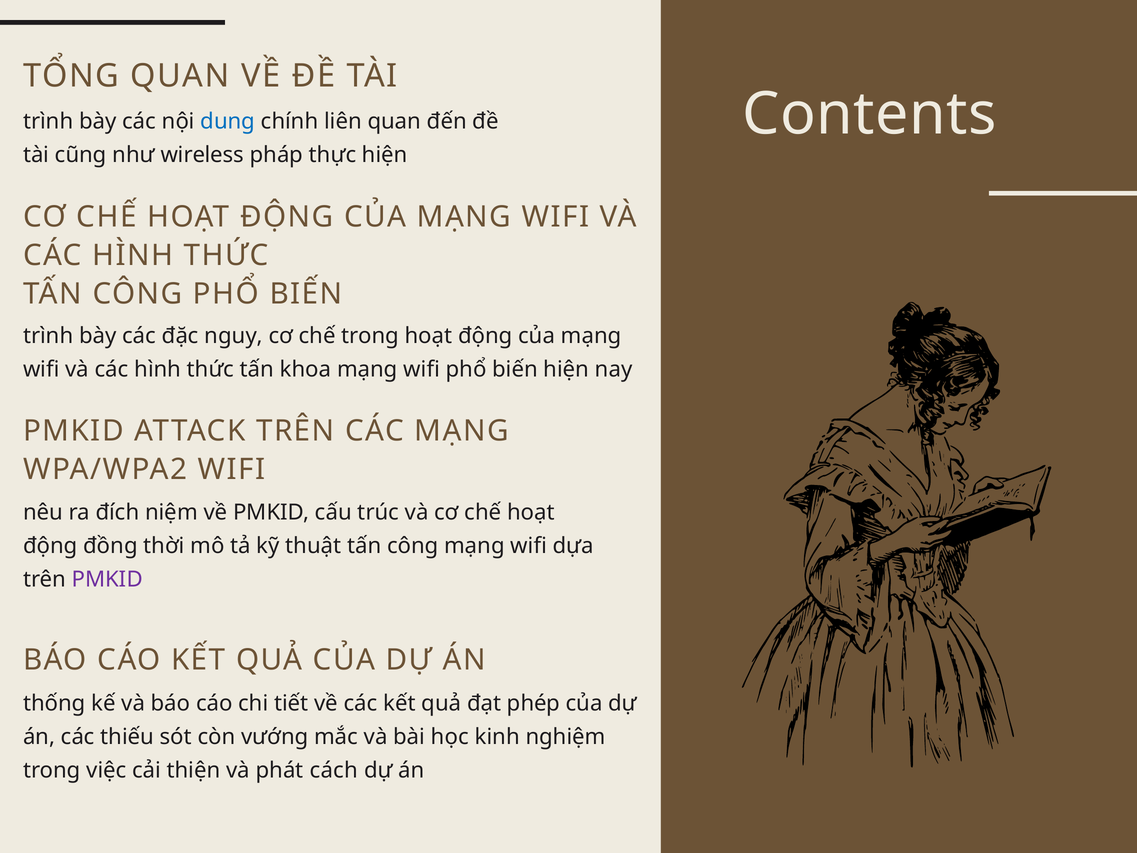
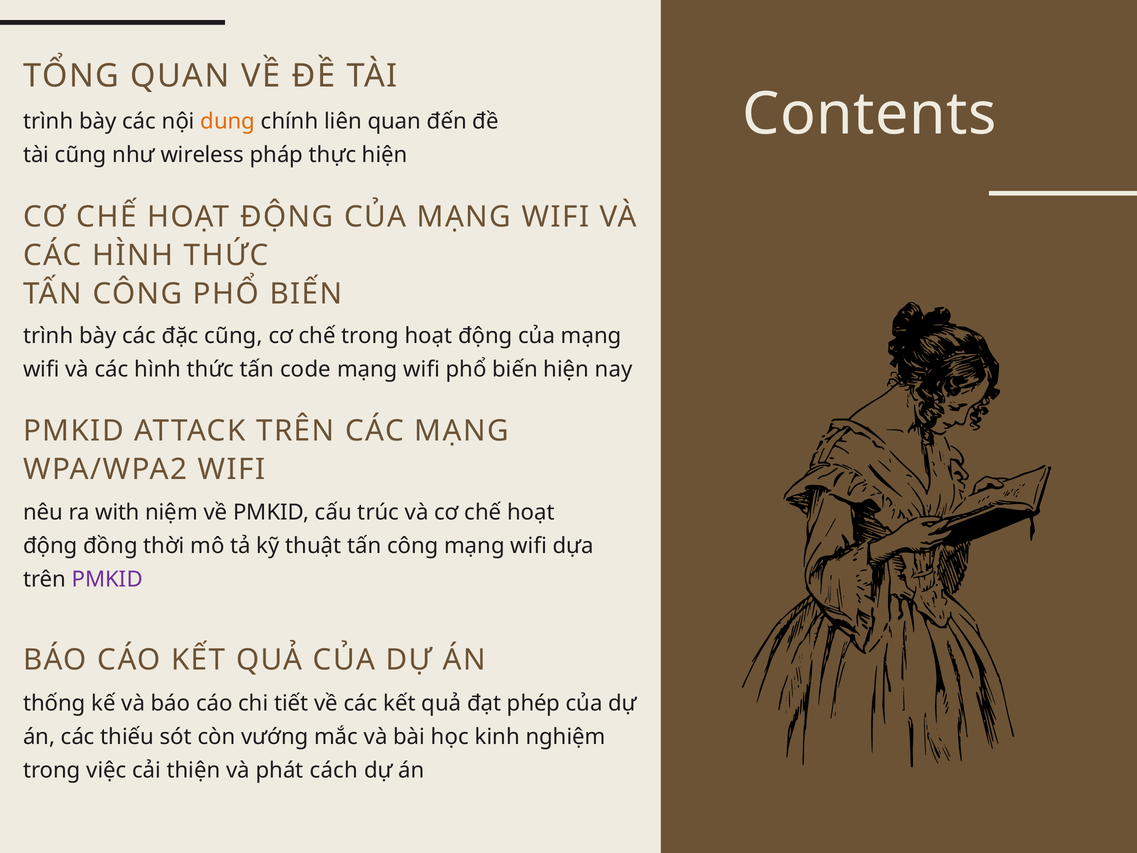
dung colour: blue -> orange (228, 122)
đặc nguy: nguy -> cũng (234, 336)
khoa: khoa -> code (306, 369)
đích: đích -> with (118, 512)
